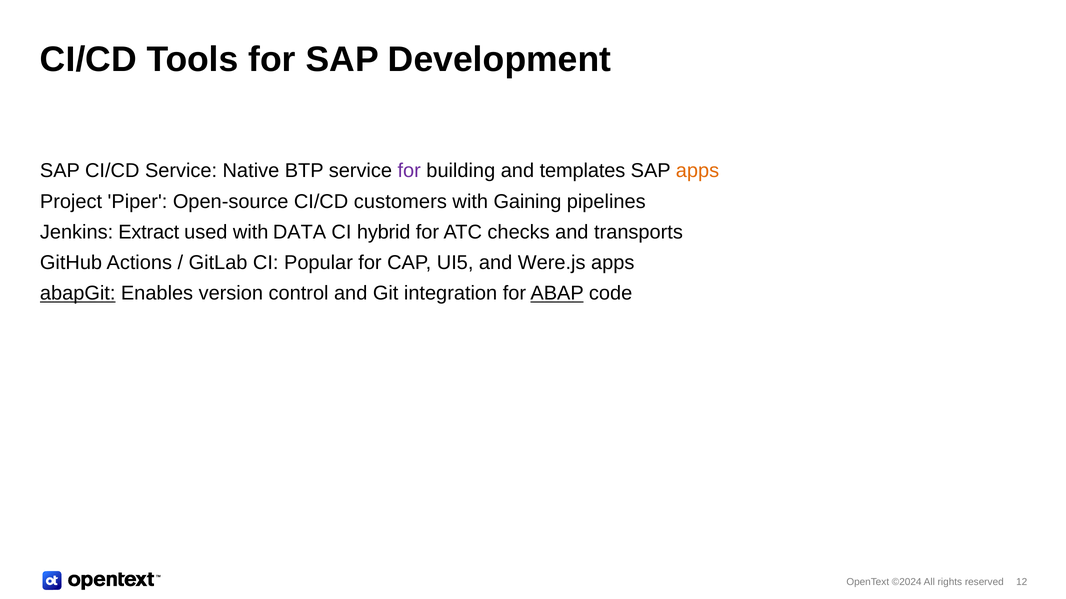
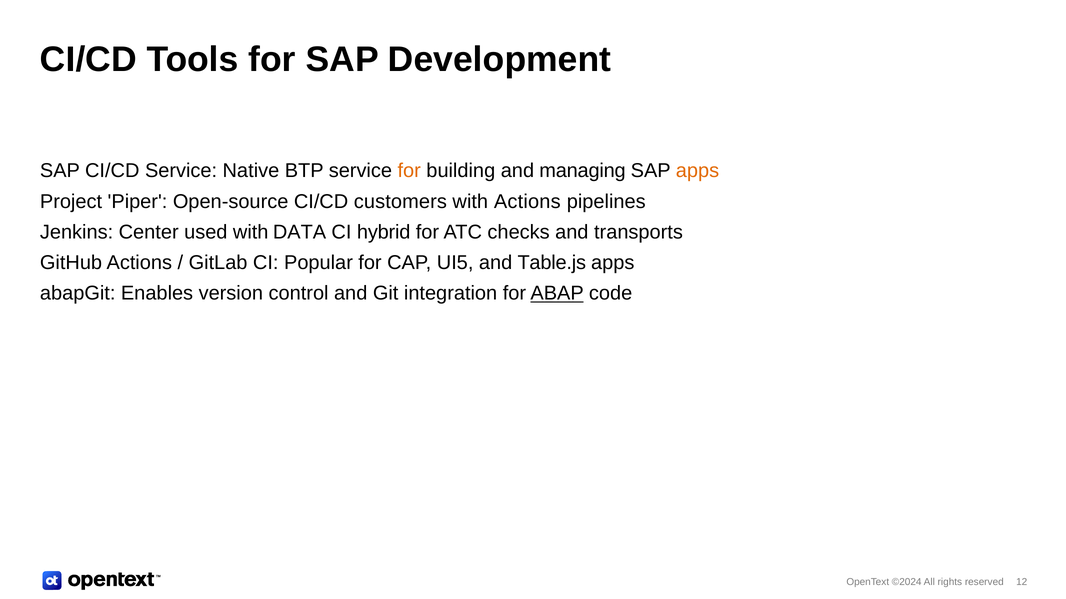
for colour: purple -> orange (409, 171)
templates: templates -> managing (582, 171)
with Gaining: Gaining -> Actions (527, 202)
Extract: Extract -> Center (149, 232)
Were.js: Were.js -> Table.js (552, 263)
abapGit underline: present -> none (78, 294)
